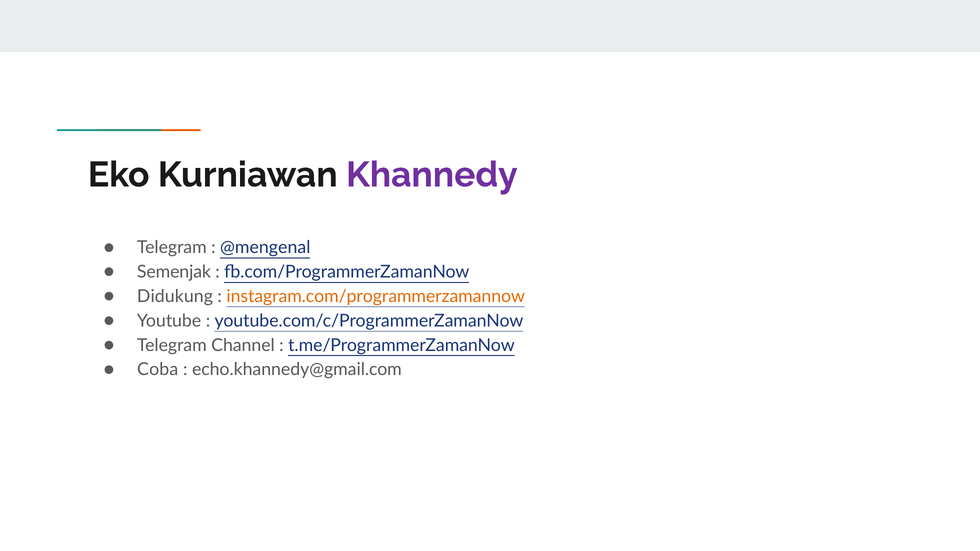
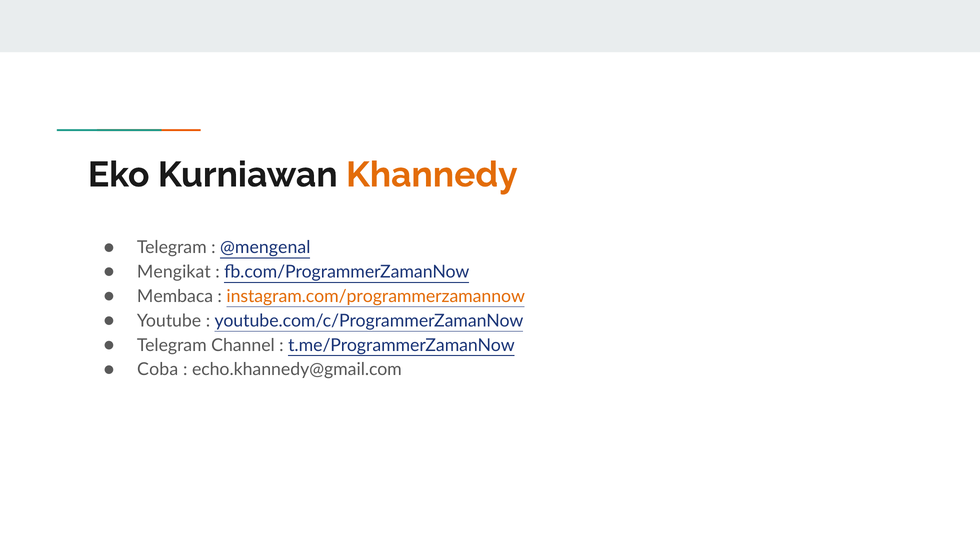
Khannedy colour: purple -> orange (432, 175)
Semenjak: Semenjak -> Mengikat (174, 272)
Didukung: Didukung -> Membaca (175, 296)
